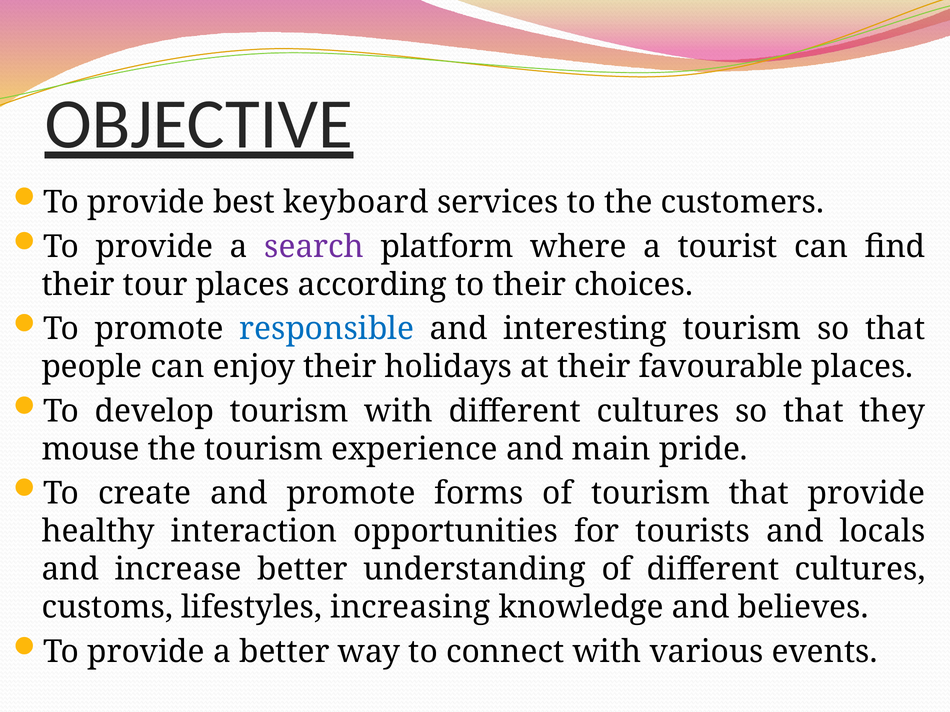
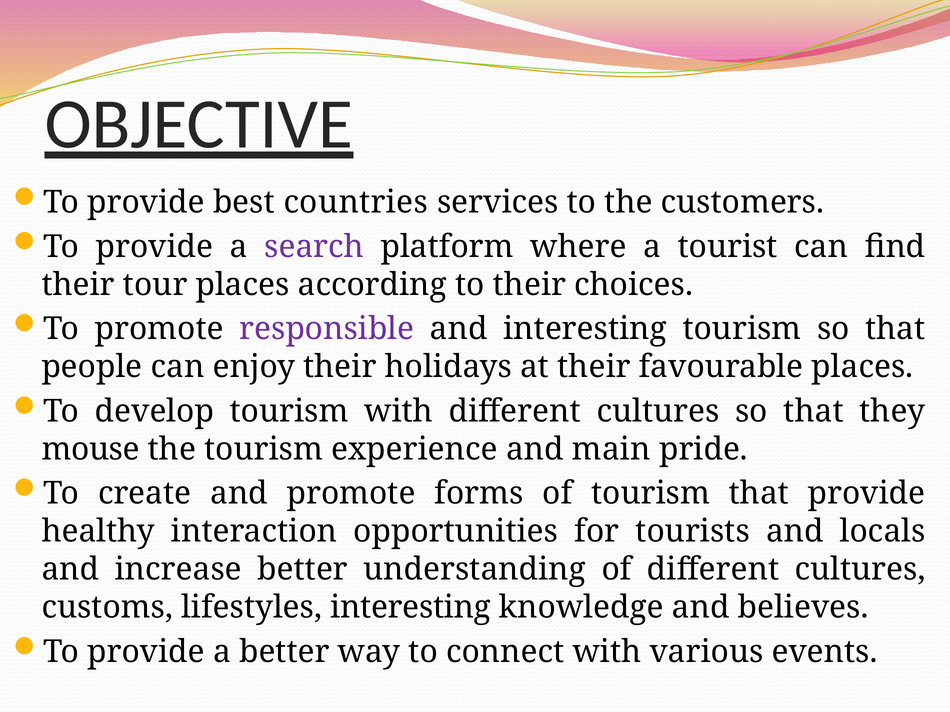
keyboard: keyboard -> countries (356, 203)
responsible colour: blue -> purple (327, 329)
lifestyles increasing: increasing -> interesting (411, 608)
